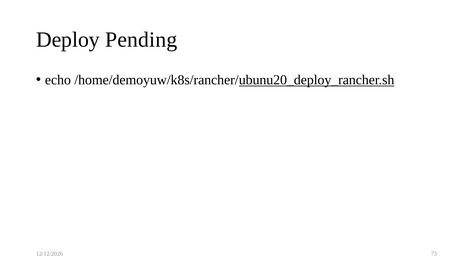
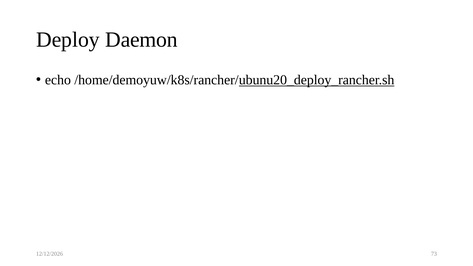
Pending: Pending -> Daemon (141, 40)
